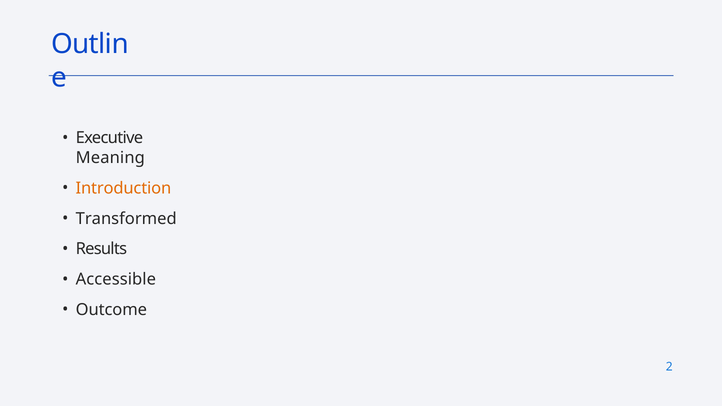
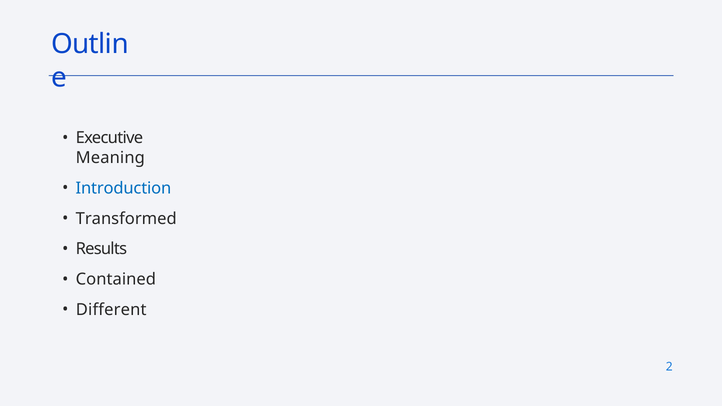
Introduction colour: orange -> blue (123, 188)
Accessible: Accessible -> Contained (116, 279)
Outcome: Outcome -> Different (111, 310)
